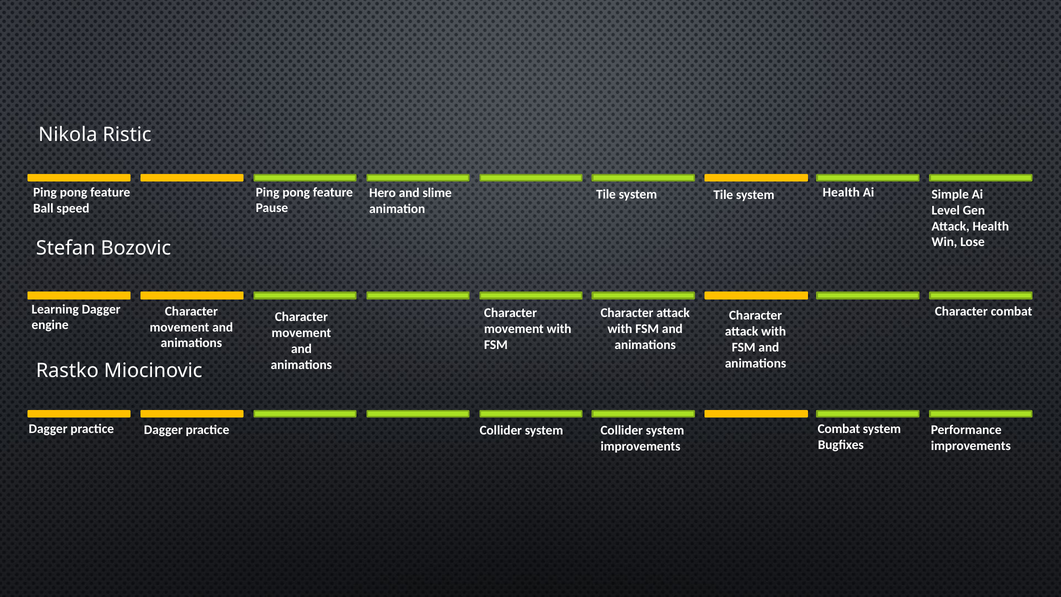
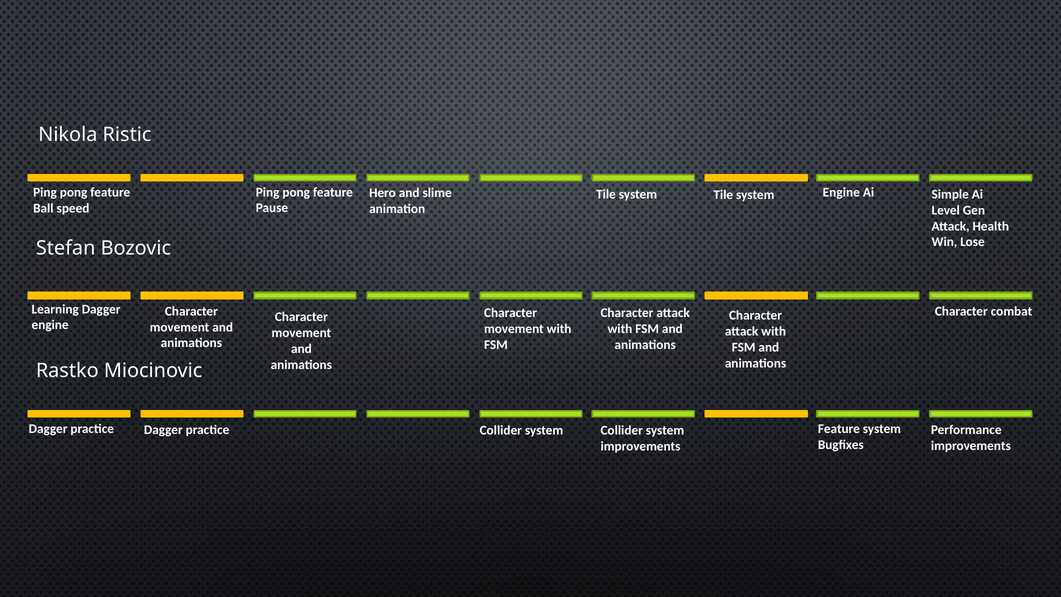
system Health: Health -> Engine (841, 192)
system Combat: Combat -> Feature (839, 429)
